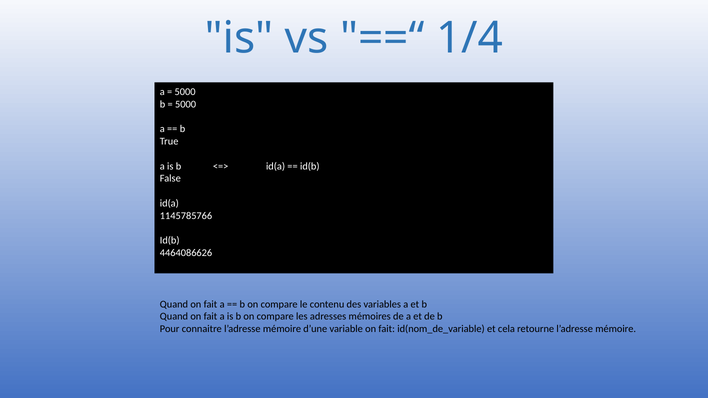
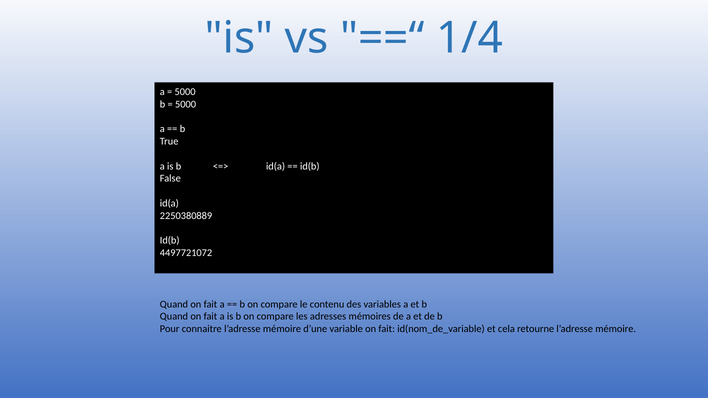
1145785766: 1145785766 -> 2250380889 (186, 216)
4464086626: 4464086626 -> 4497721072 (186, 253)
